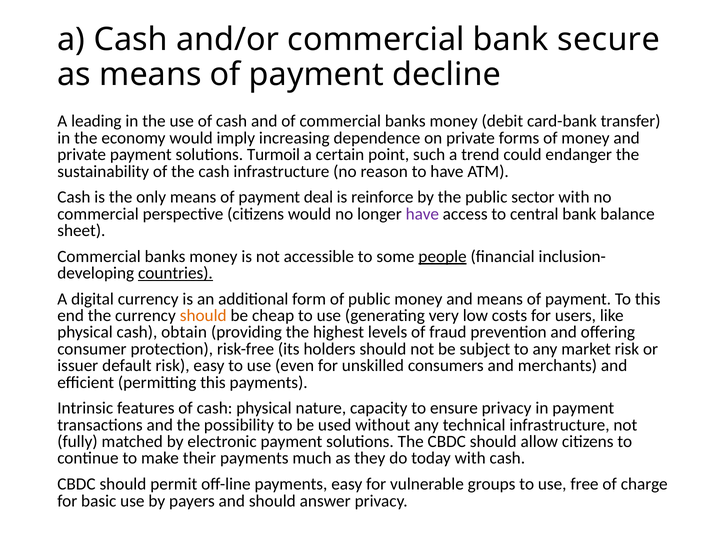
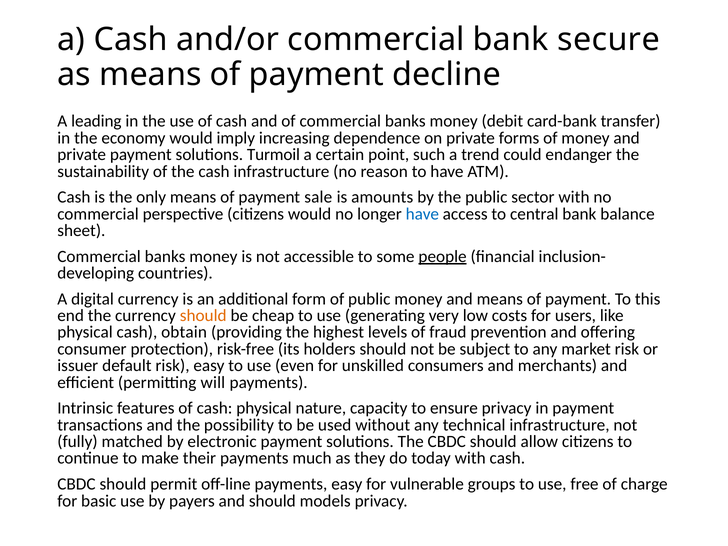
deal: deal -> sale (318, 197)
reinforce: reinforce -> amounts (382, 197)
have colour: purple -> blue (422, 214)
countries underline: present -> none (175, 273)
permitting this: this -> will (213, 382)
answer: answer -> models (325, 501)
